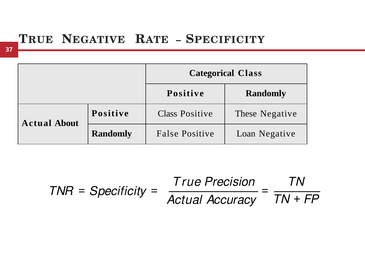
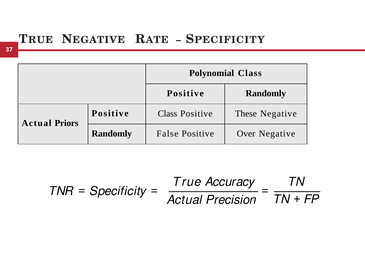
Categorical: Categorical -> Polynomial (212, 73)
About: About -> Priors (67, 123)
Loan: Loan -> Over (246, 134)
𝑃𝑟𝑒𝑐𝑖𝑠𝑖𝑜𝑛: 𝑃𝑟𝑒𝑐𝑖𝑠𝑖𝑜𝑛 -> 𝐴𝑐𝑐𝑢𝑟𝑎𝑐𝑦 (230, 182)
𝐴𝑐𝑐𝑢𝑟𝑎𝑐𝑦: 𝐴𝑐𝑐𝑢𝑟𝑎𝑐𝑦 -> 𝑃𝑟𝑒𝑐𝑖𝑠𝑖𝑜𝑛 (231, 200)
